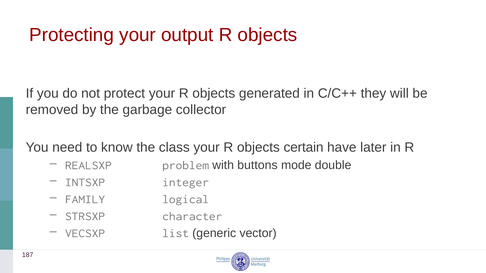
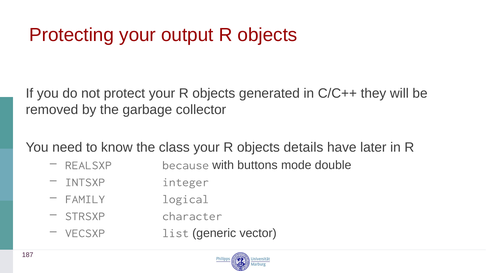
certain: certain -> details (303, 148)
problem: problem -> because (186, 165)
